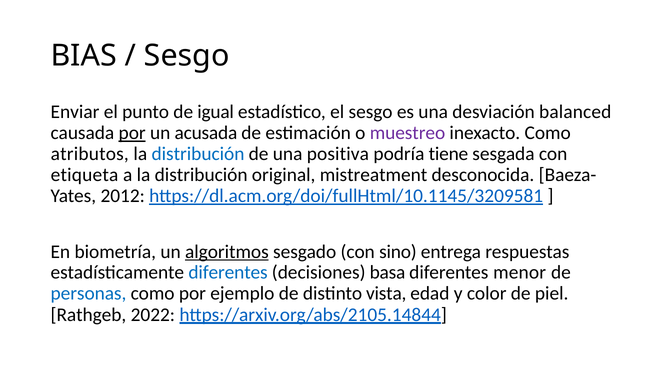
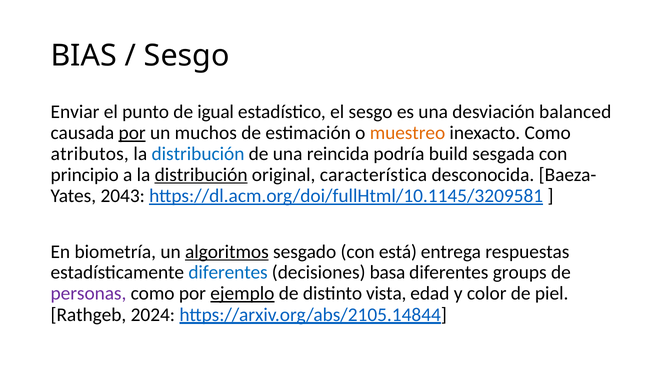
acusada: acusada -> muchos (206, 133)
muestreo colour: purple -> orange (408, 133)
positiva: positiva -> reincida (338, 154)
tiene: tiene -> build (448, 154)
etiqueta: etiqueta -> principio (85, 175)
distribución underline: none -> present (201, 175)
mistreatment: mistreatment -> característica (373, 175)
2012: 2012 -> 2043 (123, 196)
sino: sino -> está (398, 252)
menor: menor -> groups (520, 273)
personas colour: blue -> purple (88, 294)
ejemplo underline: none -> present (242, 294)
2022: 2022 -> 2024 (153, 315)
